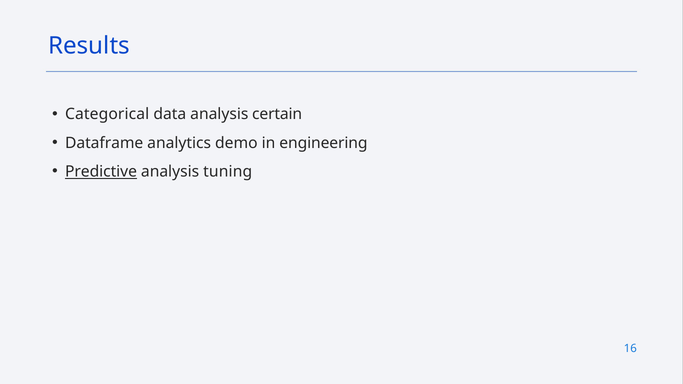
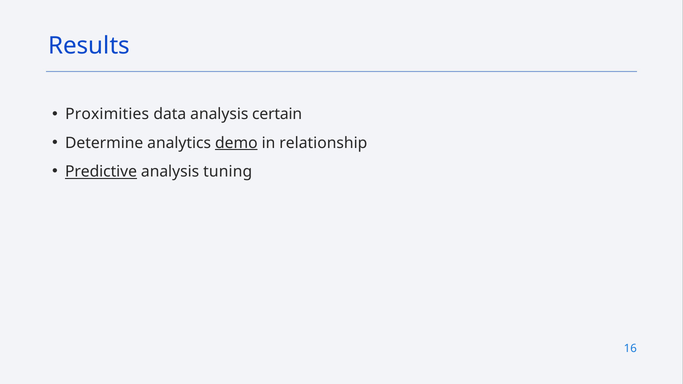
Categorical: Categorical -> Proximities (107, 114)
Dataframe: Dataframe -> Determine (104, 143)
demo underline: none -> present (236, 143)
engineering: engineering -> relationship (323, 143)
